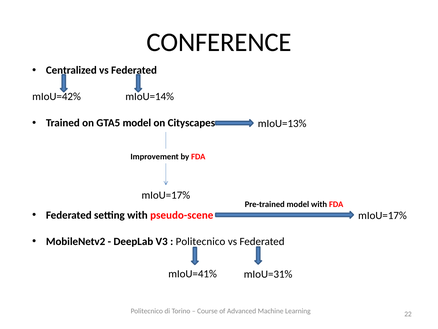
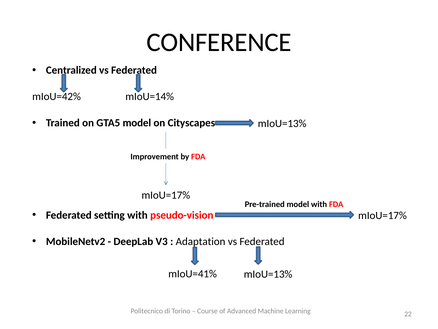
pseudo-scene: pseudo-scene -> pseudo-vision (182, 215)
Politecnico: Politecnico -> Adaptation (201, 241)
mIoU=41% mIoU=31%: mIoU=31% -> mIoU=13% (268, 274)
